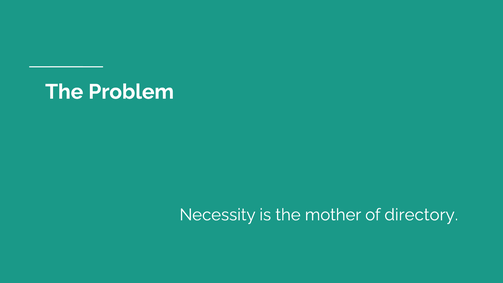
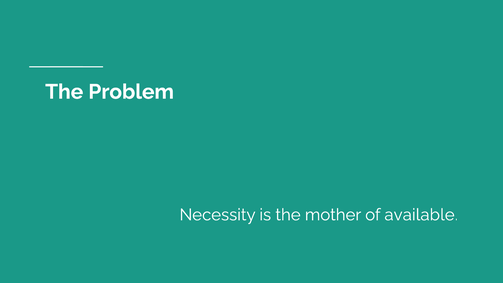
directory: directory -> available (421, 215)
